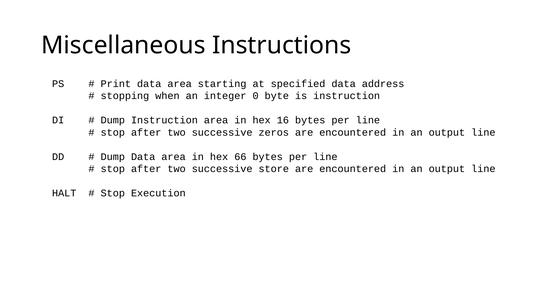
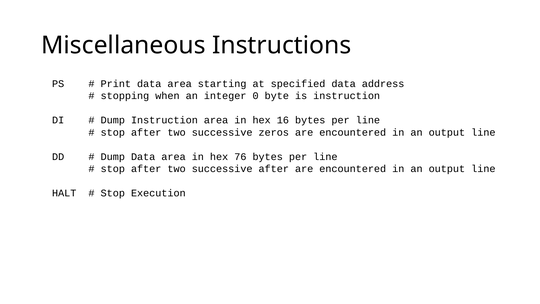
66: 66 -> 76 (240, 157)
successive store: store -> after (274, 169)
